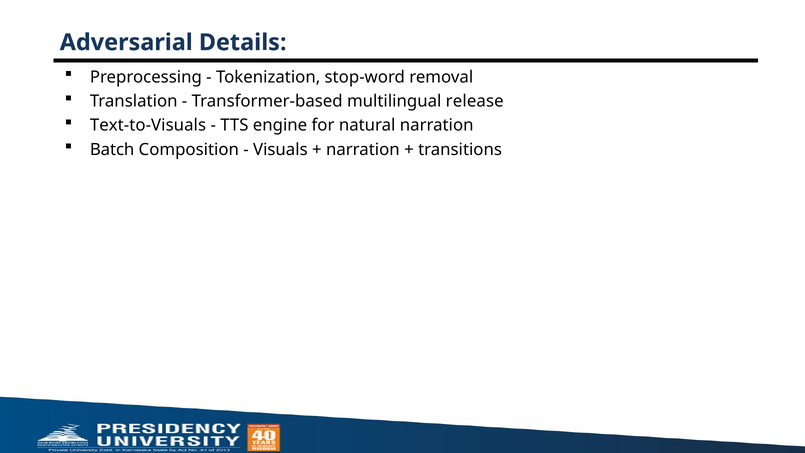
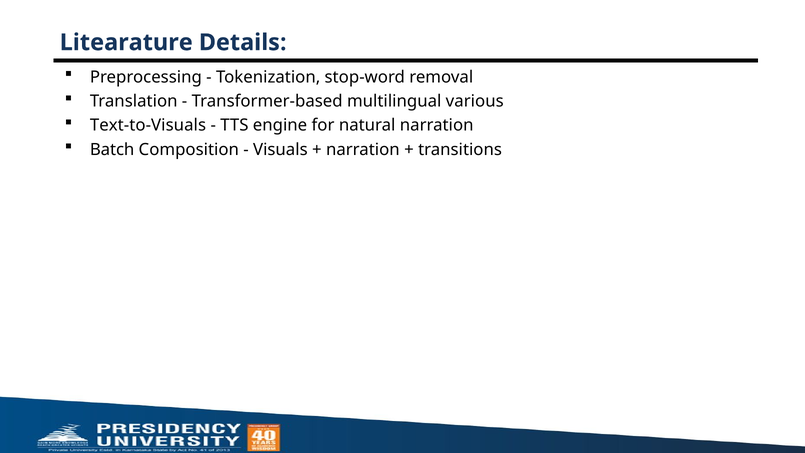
Adversarial: Adversarial -> Litearature (126, 42)
release: release -> various (475, 101)
